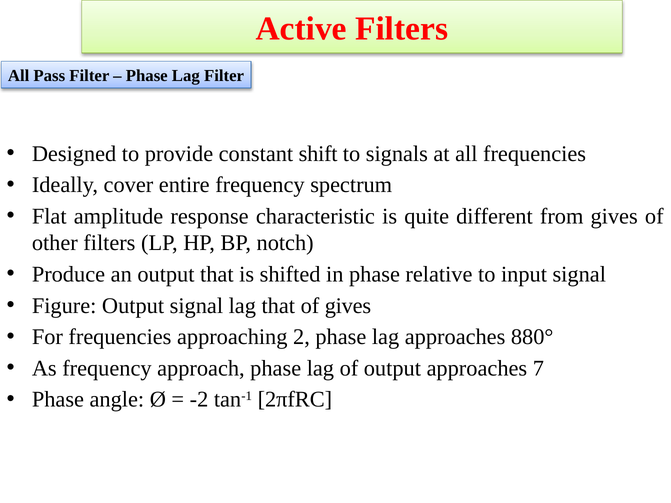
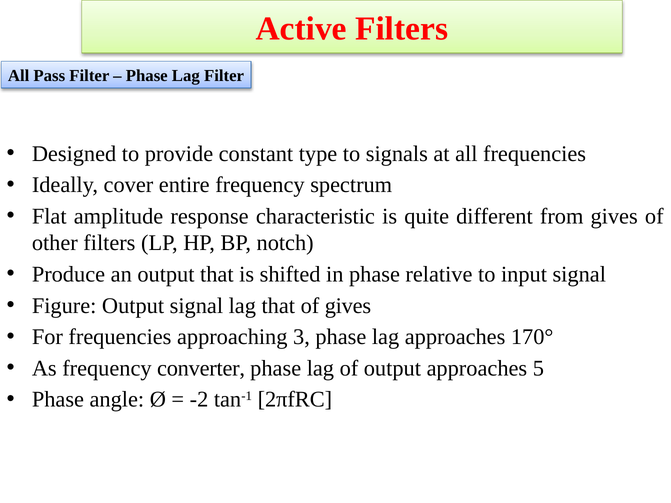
shift: shift -> type (318, 154)
2: 2 -> 3 (301, 337)
880°: 880° -> 170° (532, 337)
approach: approach -> converter (201, 368)
7: 7 -> 5 (538, 368)
